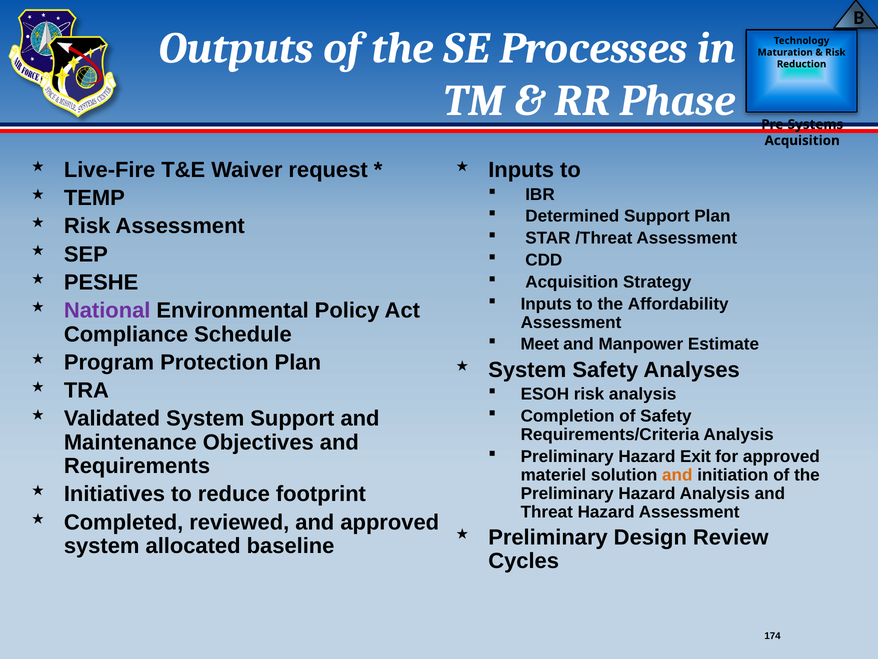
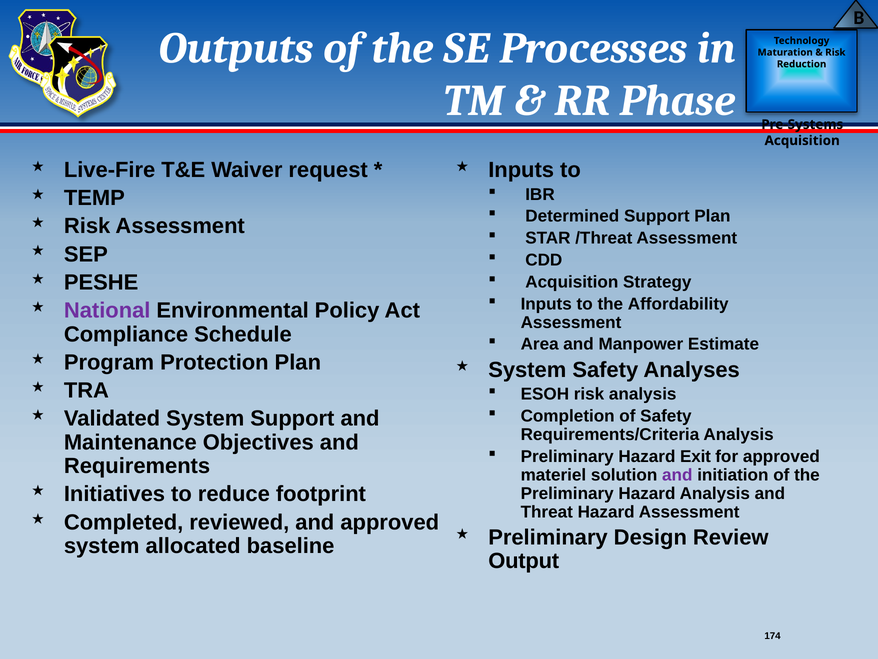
Meet: Meet -> Area (540, 344)
and colour: orange -> purple (677, 475)
Cycles: Cycles -> Output (524, 561)
